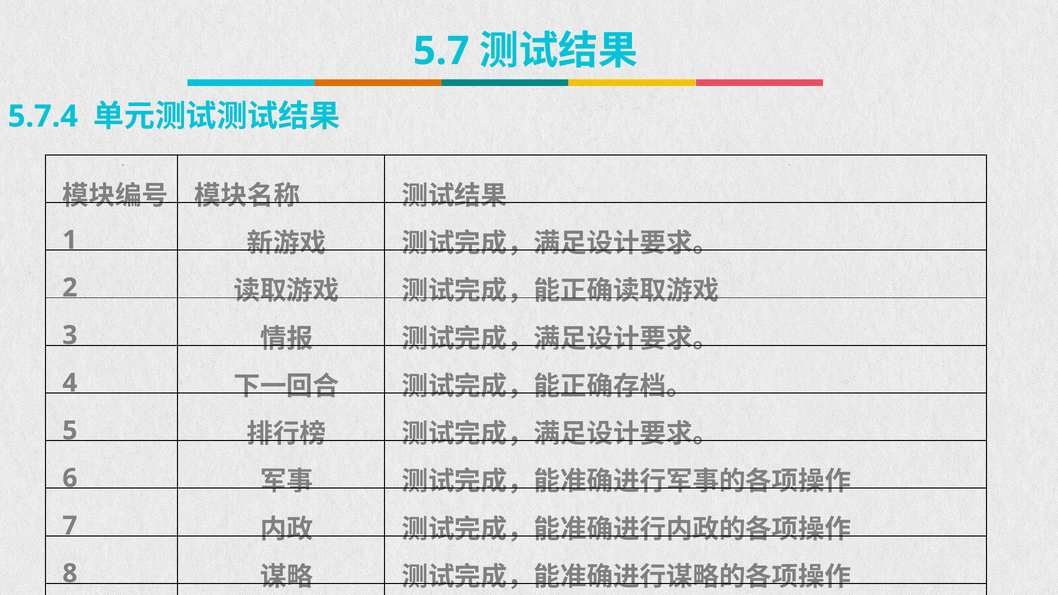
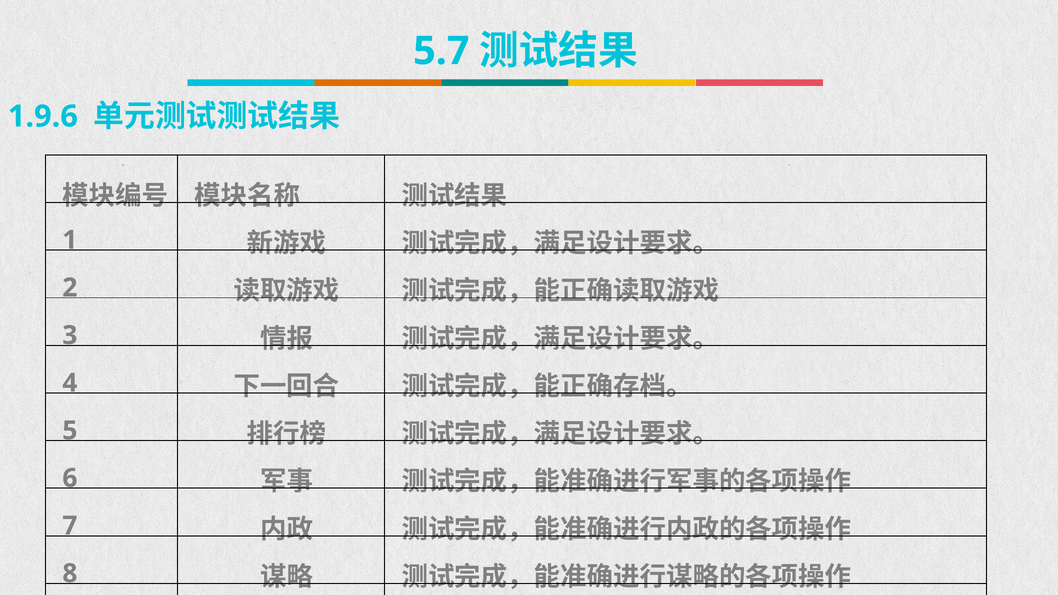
5.7.4: 5.7.4 -> 1.9.6 (43, 116)
